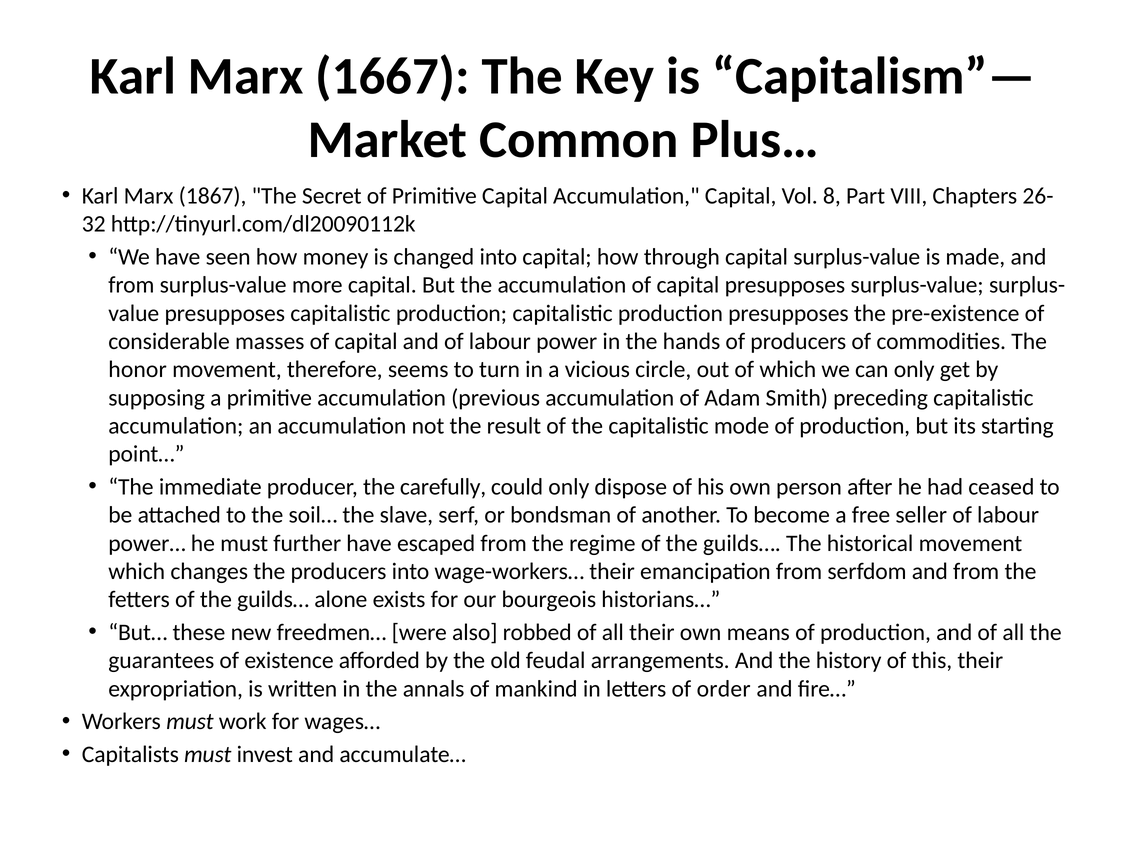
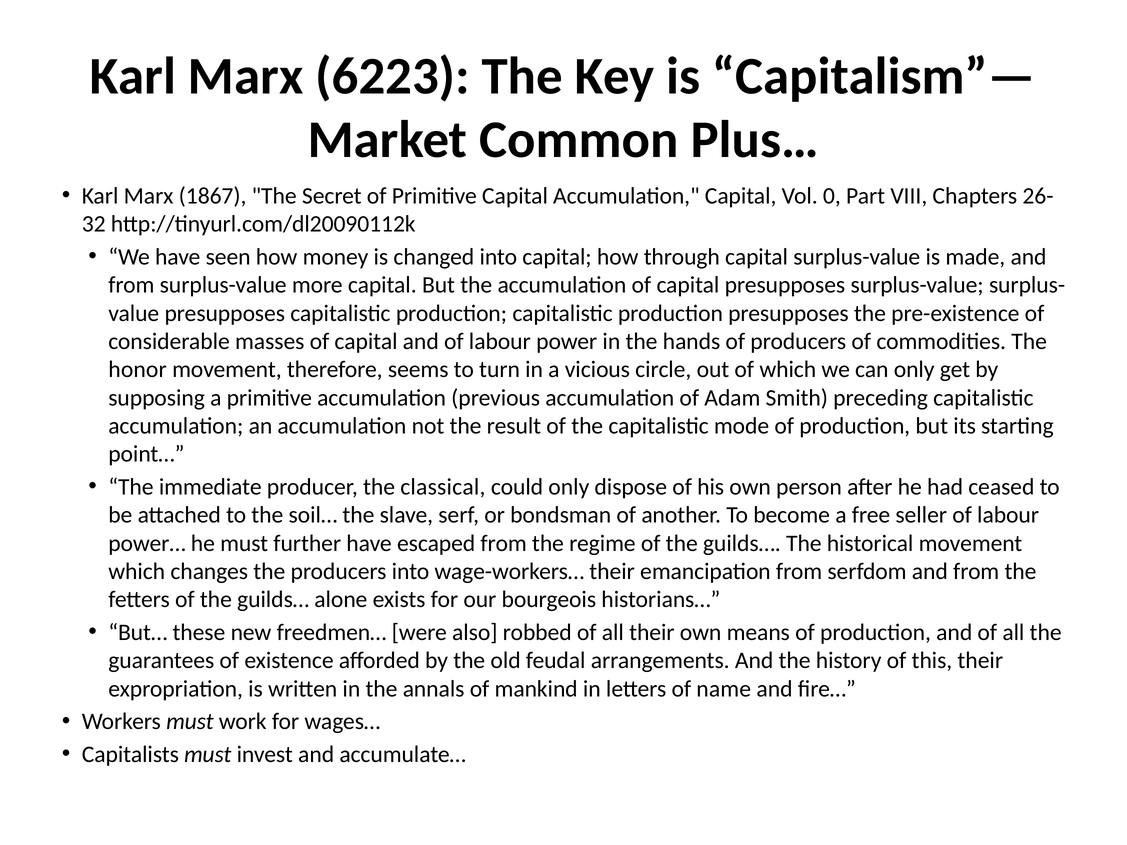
1667: 1667 -> 6223 (393, 76)
8: 8 -> 0 (832, 196)
carefully: carefully -> classical (443, 487)
order: order -> name (724, 689)
